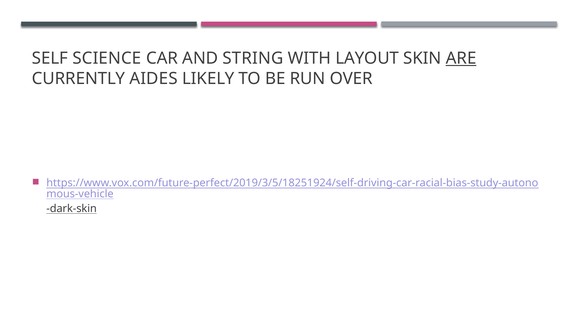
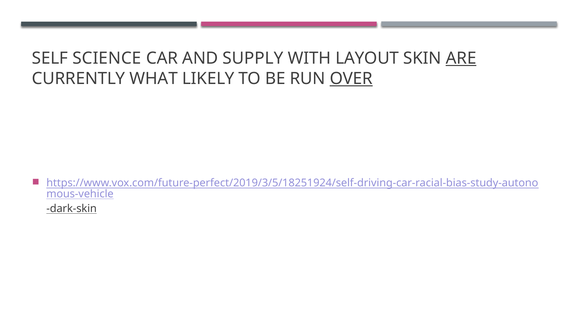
STRING: STRING -> SUPPLY (253, 58)
AIDES: AIDES -> WHAT (154, 79)
OVER underline: none -> present (351, 79)
